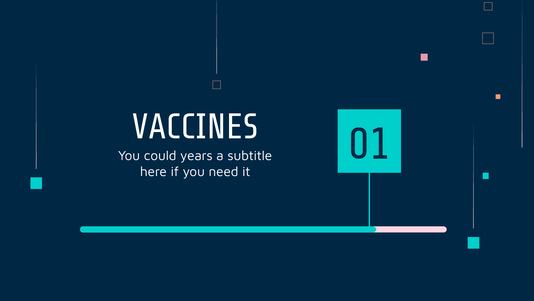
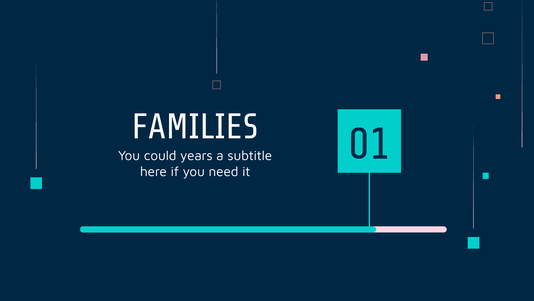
VACCINES: VACCINES -> FAMILIES (195, 126)
